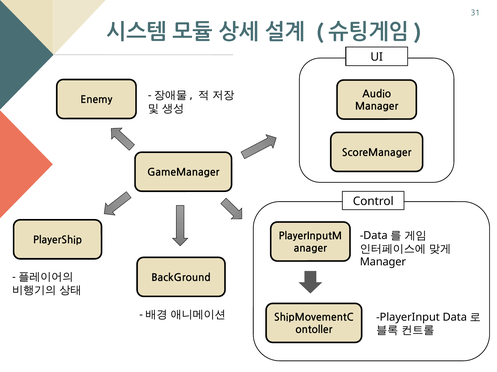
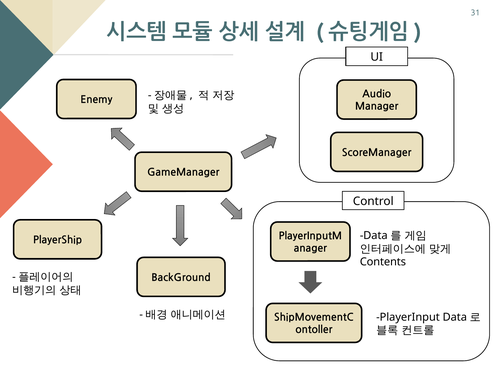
Manager: Manager -> Contents (383, 262)
